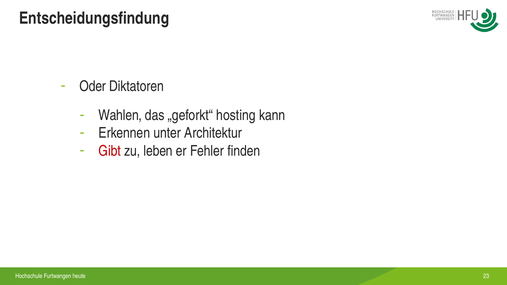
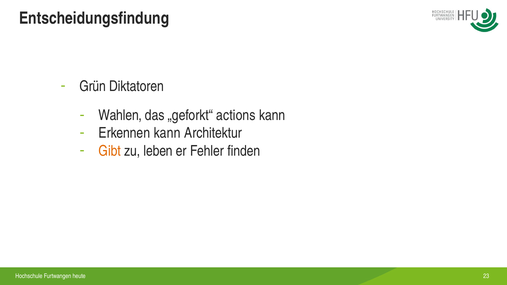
Oder: Oder -> Grün (93, 86)
hosting: hosting -> actions (236, 115)
Erkennen unter: unter -> kann (167, 133)
Gibt colour: red -> orange (110, 151)
